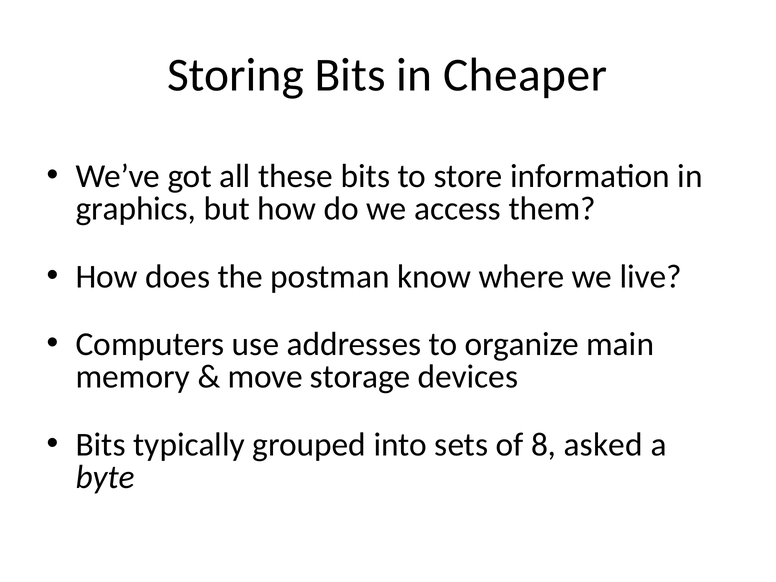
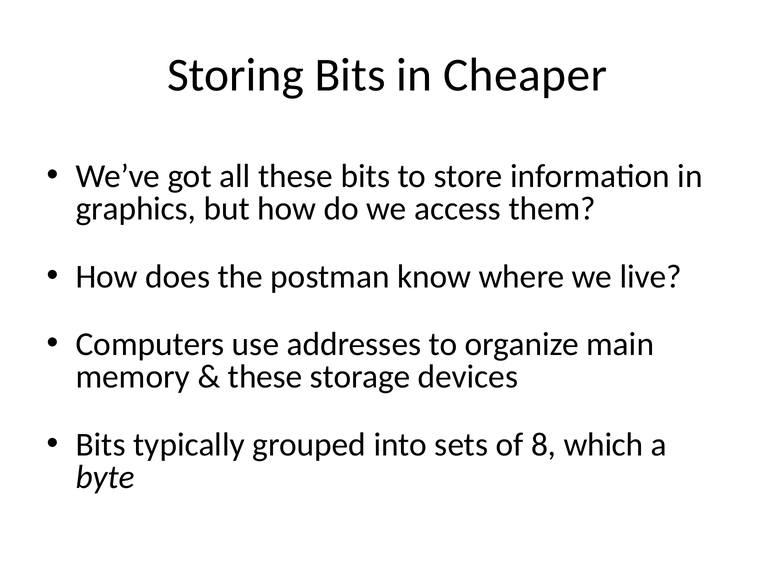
move: move -> these (265, 377)
asked: asked -> which (604, 445)
